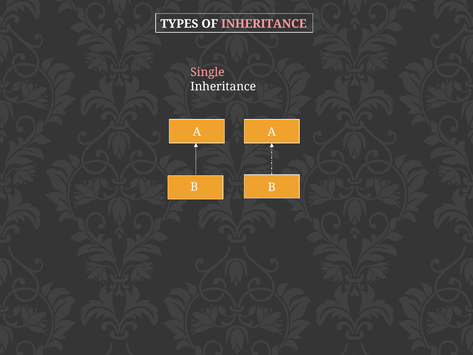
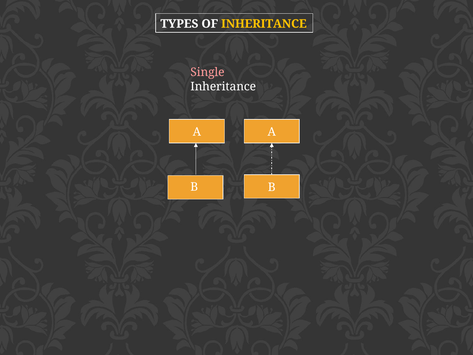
INHERITANCE colour: pink -> yellow (264, 24)
